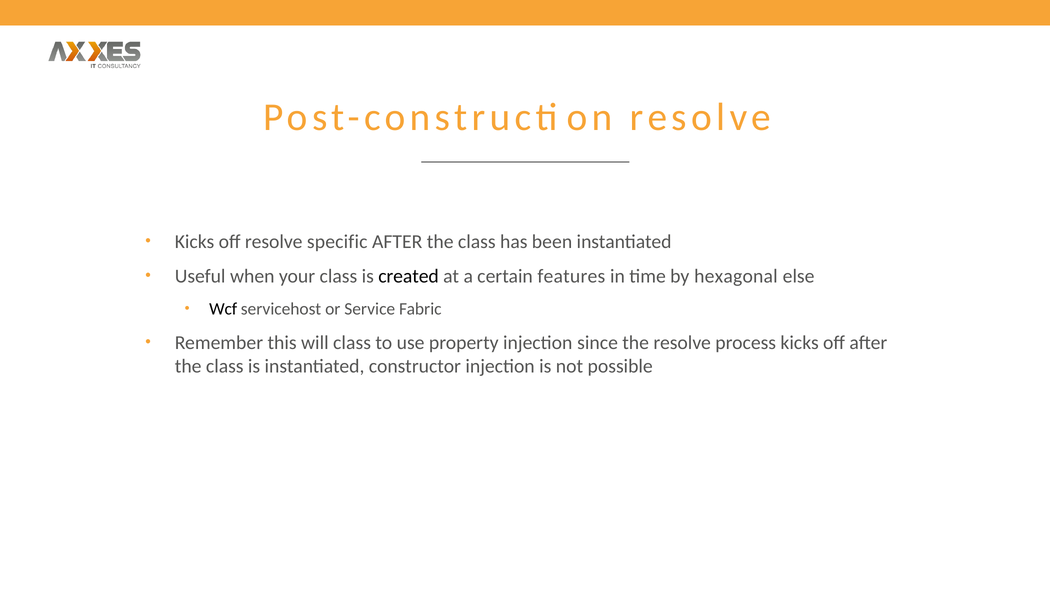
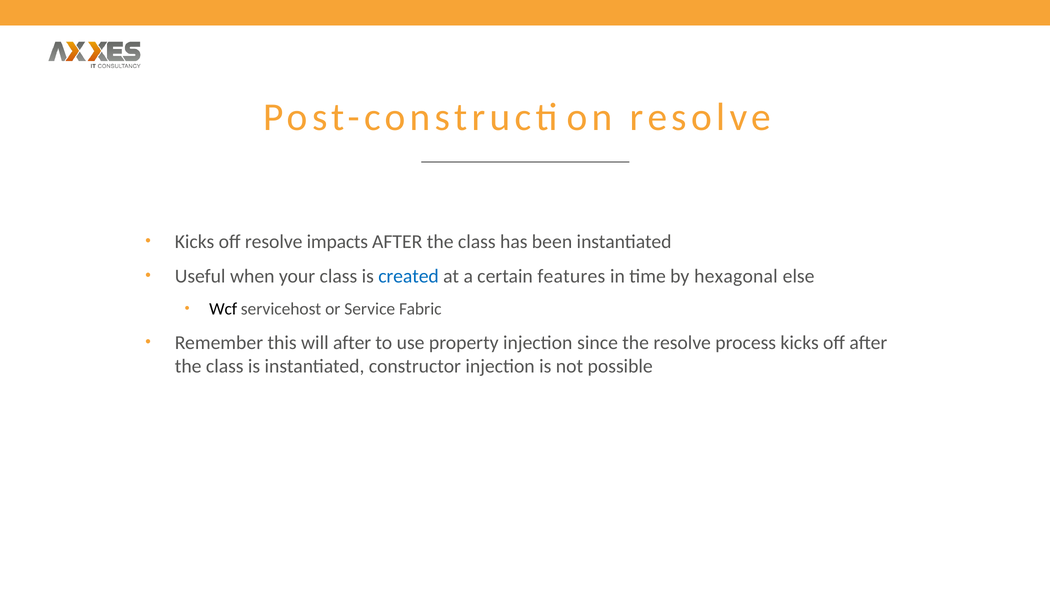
specific: specific -> impacts (337, 241)
created colour: black -> blue (409, 276)
will class: class -> after (352, 342)
